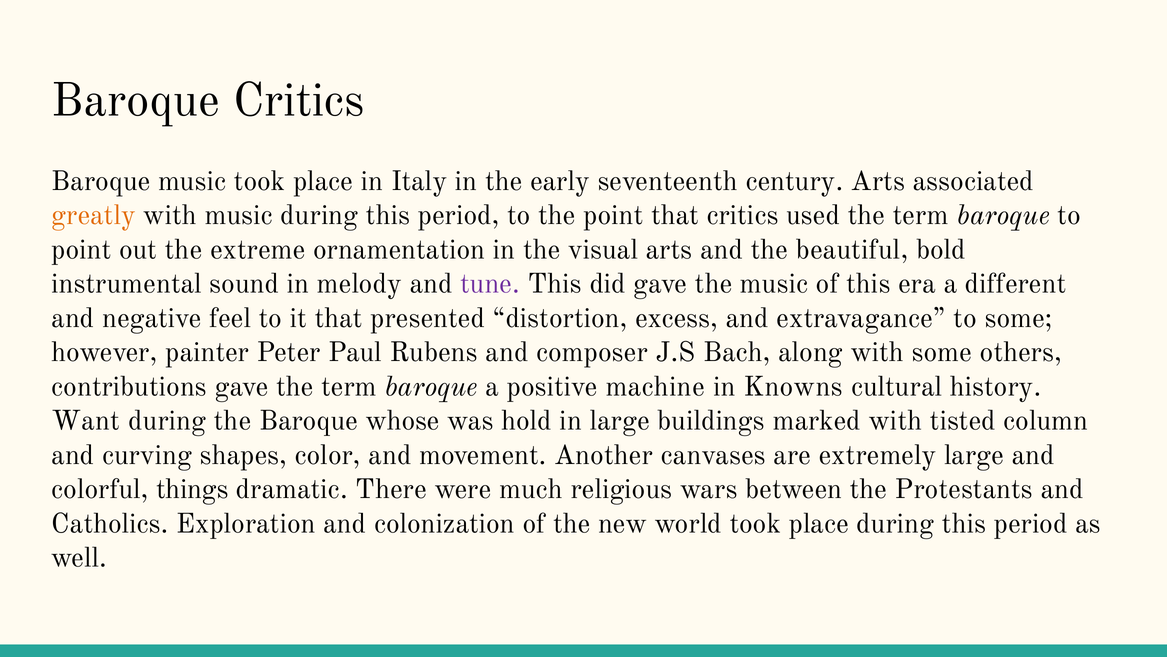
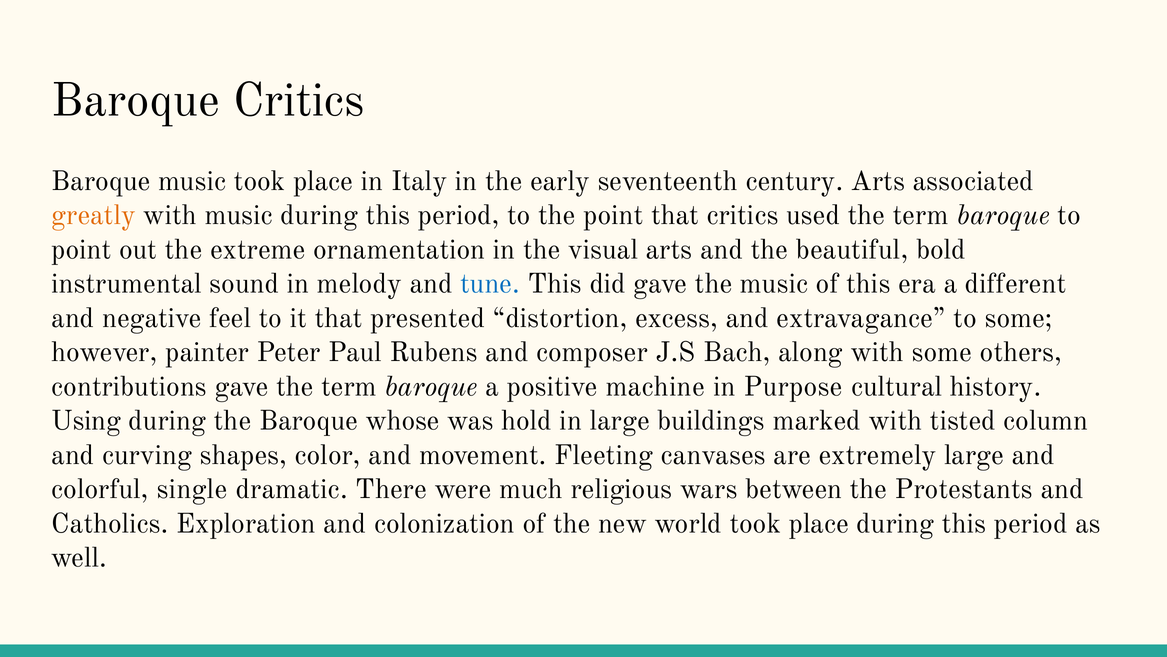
tune colour: purple -> blue (490, 283)
Knowns: Knowns -> Purpose (793, 386)
Want: Want -> Using (86, 420)
Another: Another -> Fleeting (604, 455)
things: things -> single (192, 489)
